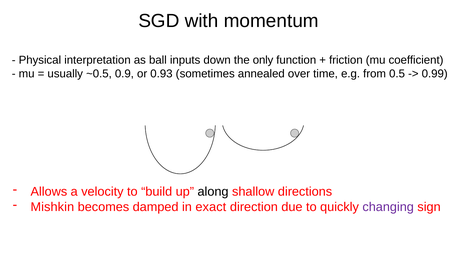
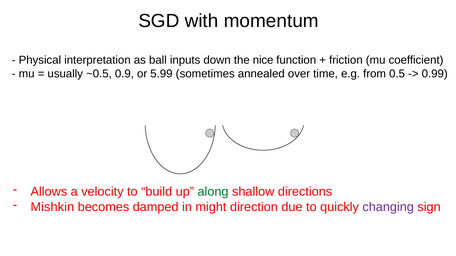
only: only -> nice (263, 60)
0.93: 0.93 -> 5.99 (161, 74)
along colour: black -> green (213, 192)
exact: exact -> might (211, 207)
